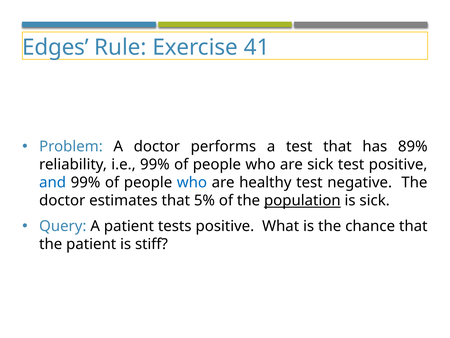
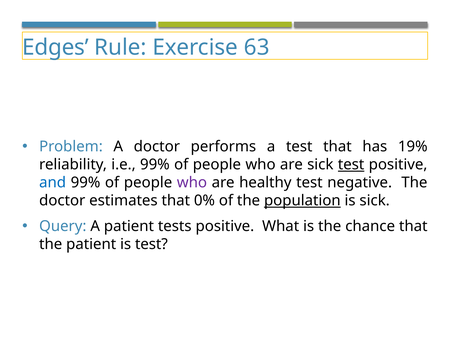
41: 41 -> 63 (257, 47)
89%: 89% -> 19% (413, 146)
test underline: none -> present (351, 164)
who colour: blue -> purple (192, 182)
5%: 5% -> 0% (204, 200)
is stiff: stiff -> test (151, 244)
